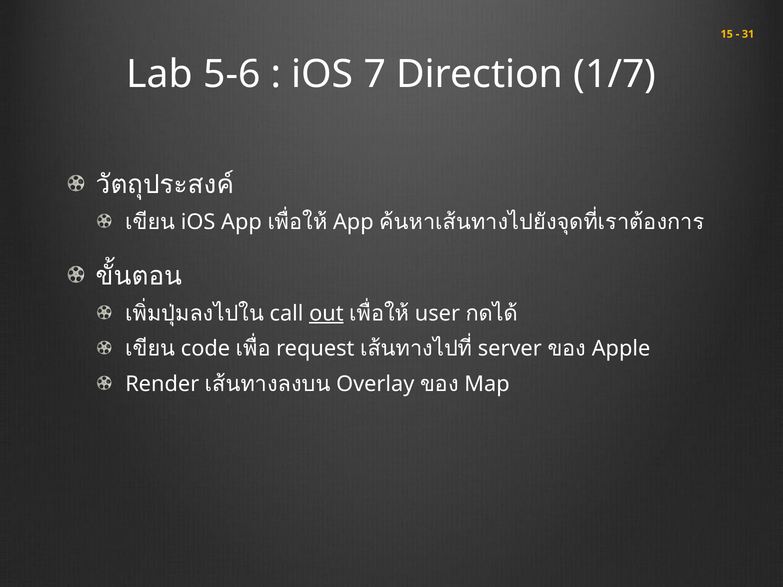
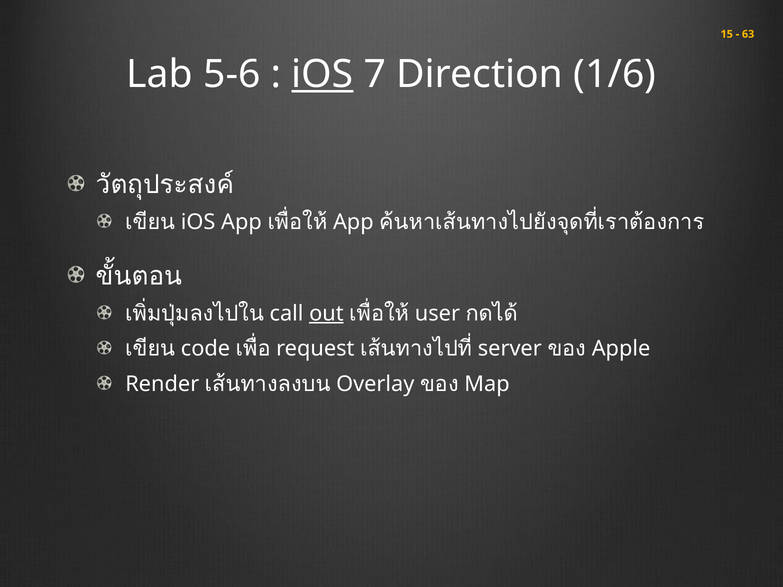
31: 31 -> 63 (748, 34)
iOS underline: none -> present (322, 74)
1/7: 1/7 -> 1/6 (615, 74)
